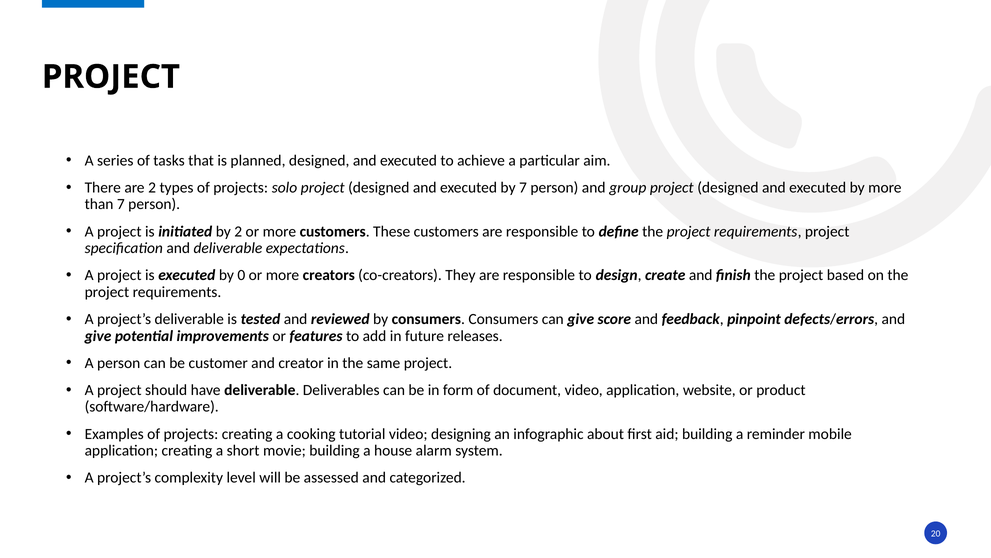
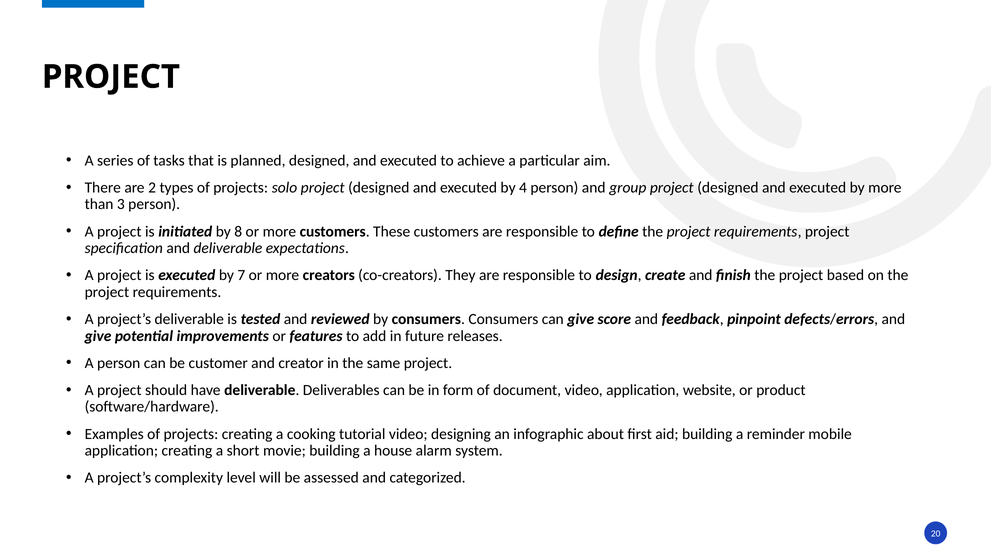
by 7: 7 -> 4 (523, 187)
than 7: 7 -> 3 (121, 204)
by 2: 2 -> 8 (238, 231)
0: 0 -> 7 (241, 275)
